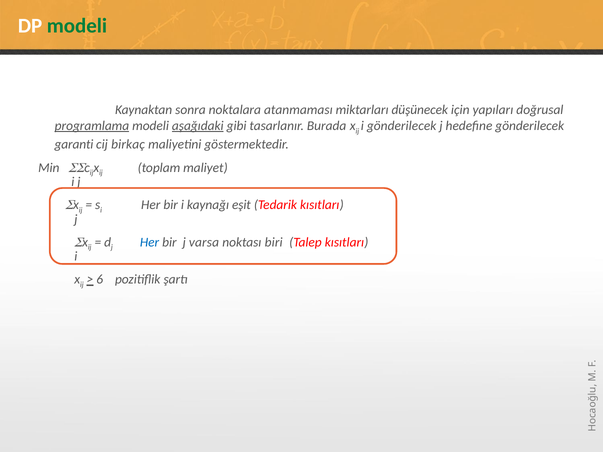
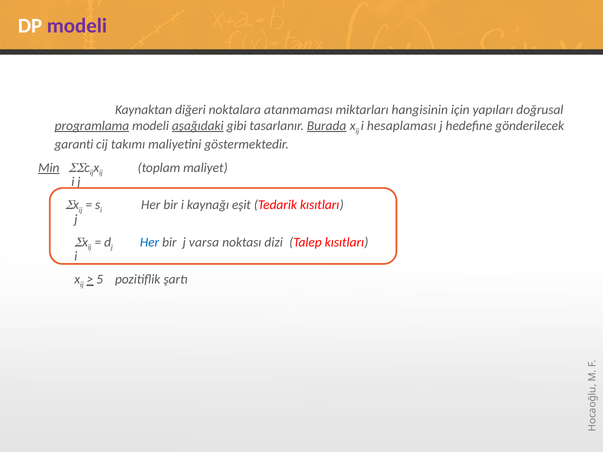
modeli colour: green -> purple (77, 26)
sonra: sonra -> diğeri (191, 110)
düşünecek: düşünecek -> hangisinin (420, 110)
Burada underline: none -> present (327, 126)
i gönderilecek: gönderilecek -> hesaplaması (402, 126)
birkaç: birkaç -> takımı (128, 144)
Min underline: none -> present (49, 168)
biri: biri -> dizi (274, 242)
6: 6 -> 5 (100, 280)
